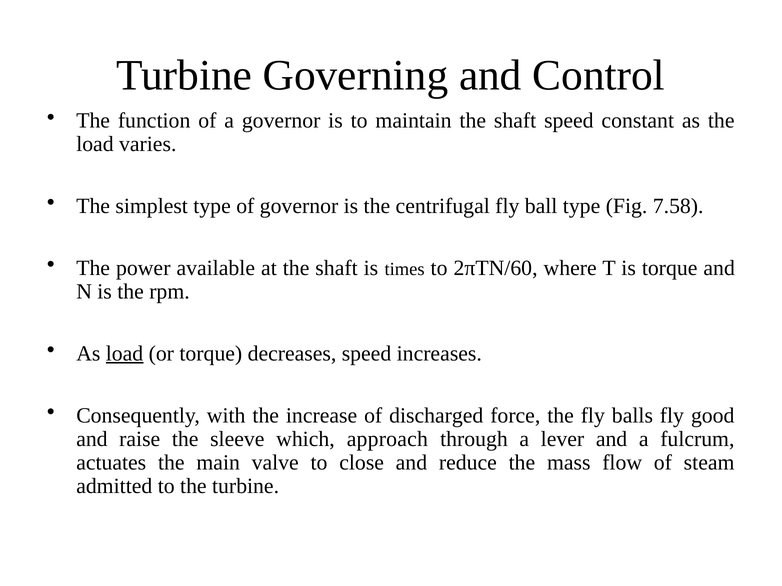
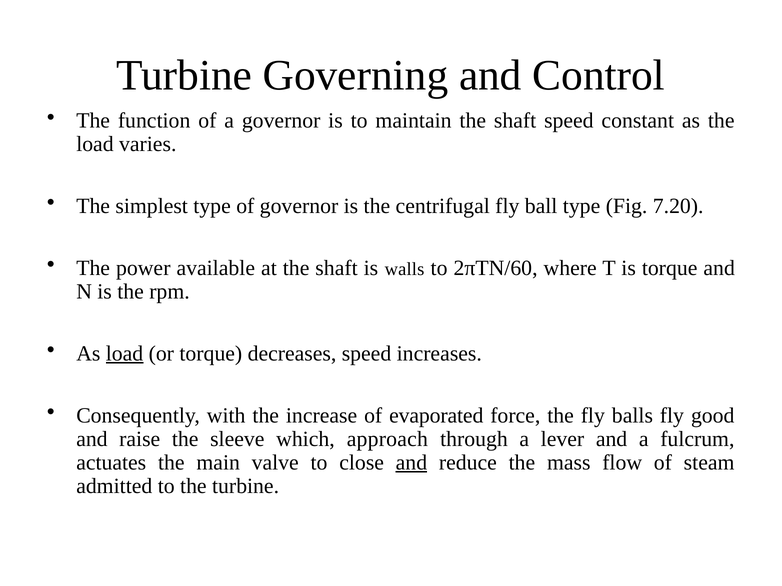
7.58: 7.58 -> 7.20 (678, 206)
times: times -> walls (405, 269)
discharged: discharged -> evaporated (436, 416)
and underline: none -> present (411, 463)
